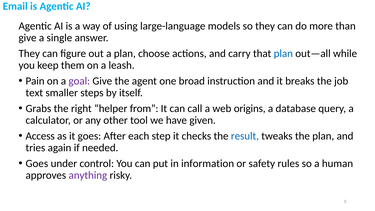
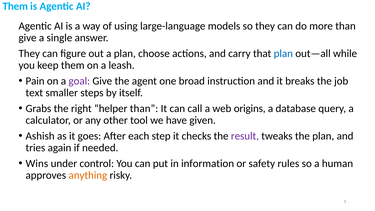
Email: Email -> Them (15, 6)
helper from: from -> than (144, 108)
Access: Access -> Ashish (40, 136)
result colour: blue -> purple (245, 136)
Goes: Goes -> Wins (37, 163)
anything colour: purple -> orange (88, 175)
